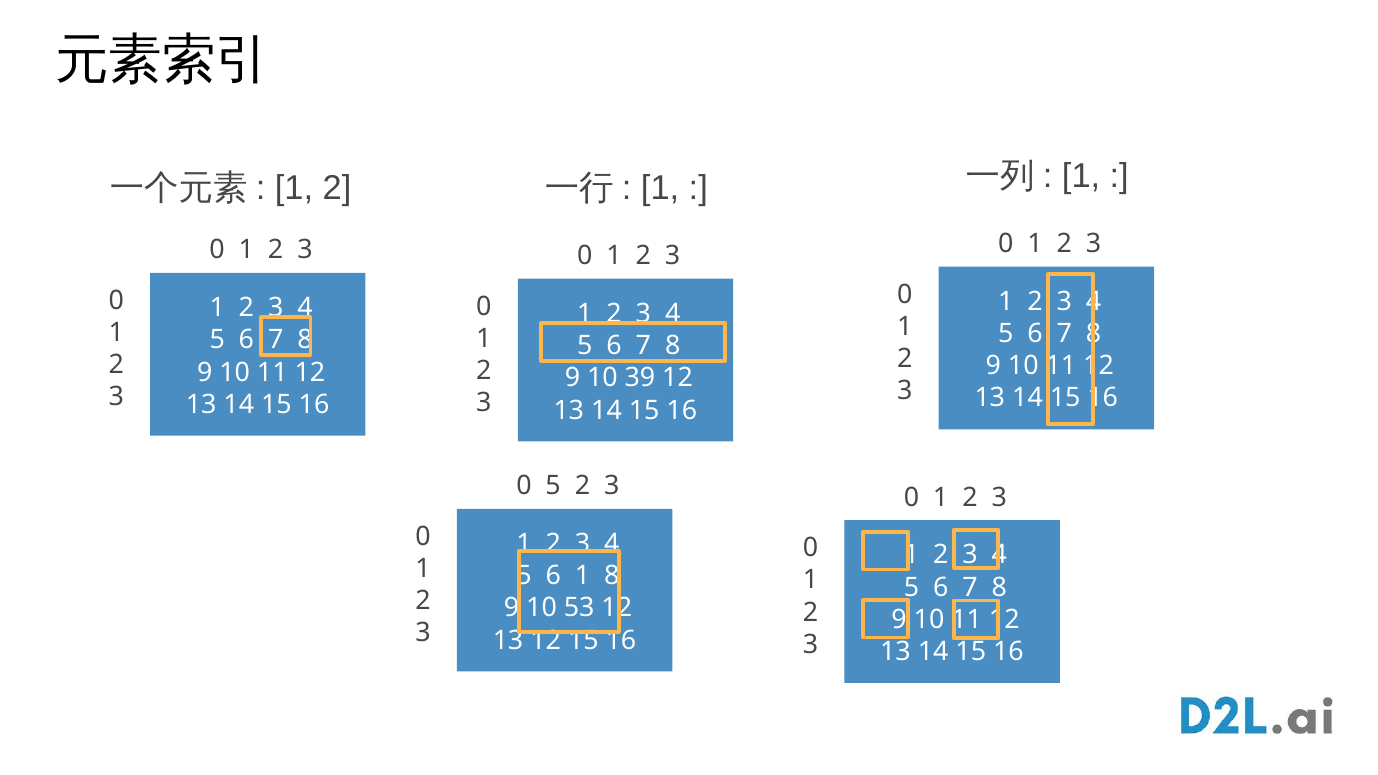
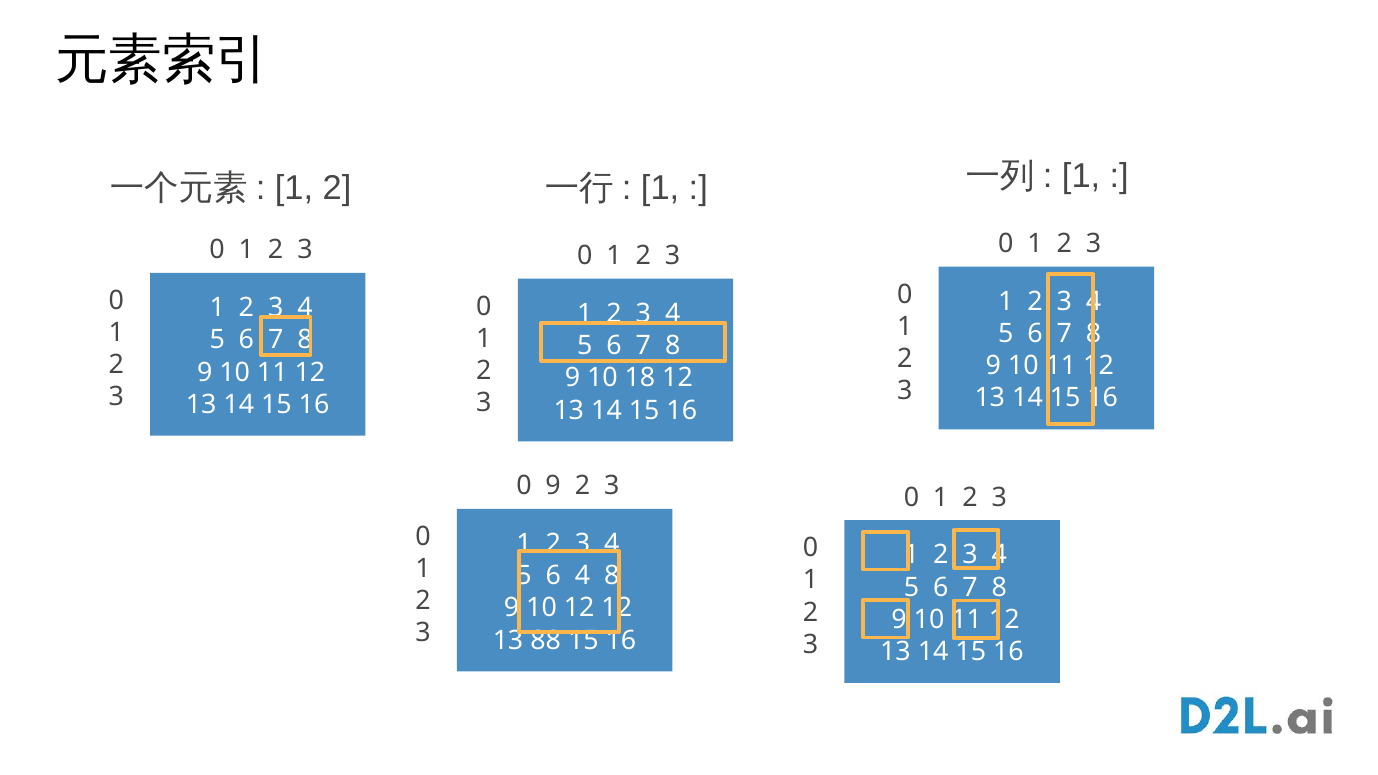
39: 39 -> 18 (640, 378)
0 5: 5 -> 9 (553, 486)
6 1: 1 -> 4 (583, 576)
10 53: 53 -> 12 (579, 608)
13 12: 12 -> 88 (546, 640)
